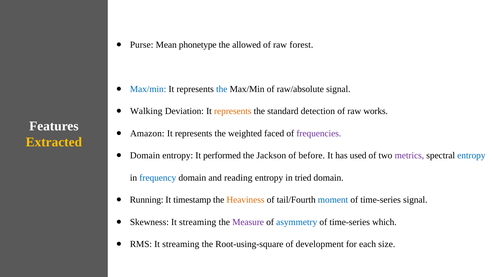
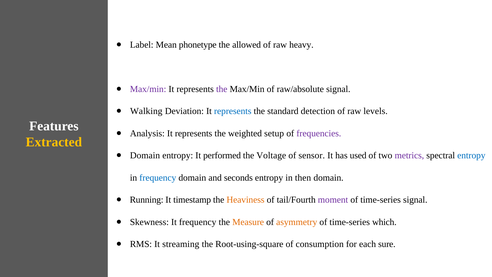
Purse: Purse -> Label (142, 45)
forest: forest -> heavy (301, 45)
Max/min colour: blue -> purple (148, 89)
the colour: blue -> purple (222, 89)
represents colour: orange -> blue (233, 111)
works: works -> levels (376, 111)
Amazon: Amazon -> Analysis (147, 133)
faced: faced -> setup (274, 133)
Jackson: Jackson -> Voltage (271, 155)
before: before -> sensor (312, 155)
reading: reading -> seconds (238, 177)
tried: tried -> then (303, 177)
moment colour: blue -> purple (333, 200)
Skewness It streaming: streaming -> frequency (198, 222)
Measure colour: purple -> orange (248, 222)
asymmetry colour: blue -> orange (297, 222)
development: development -> consumption (320, 244)
size: size -> sure (387, 244)
